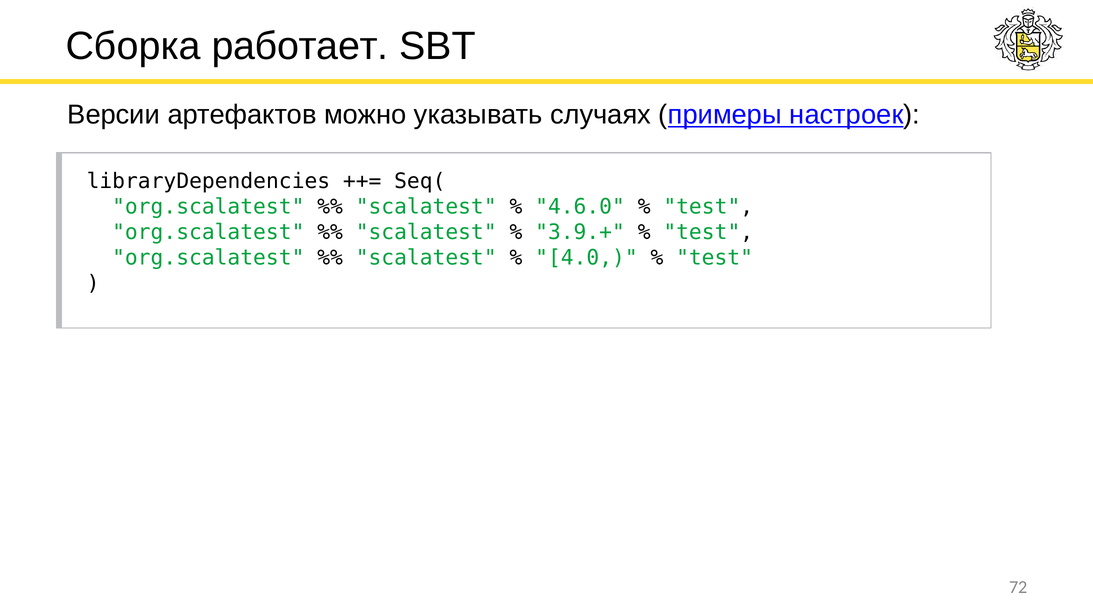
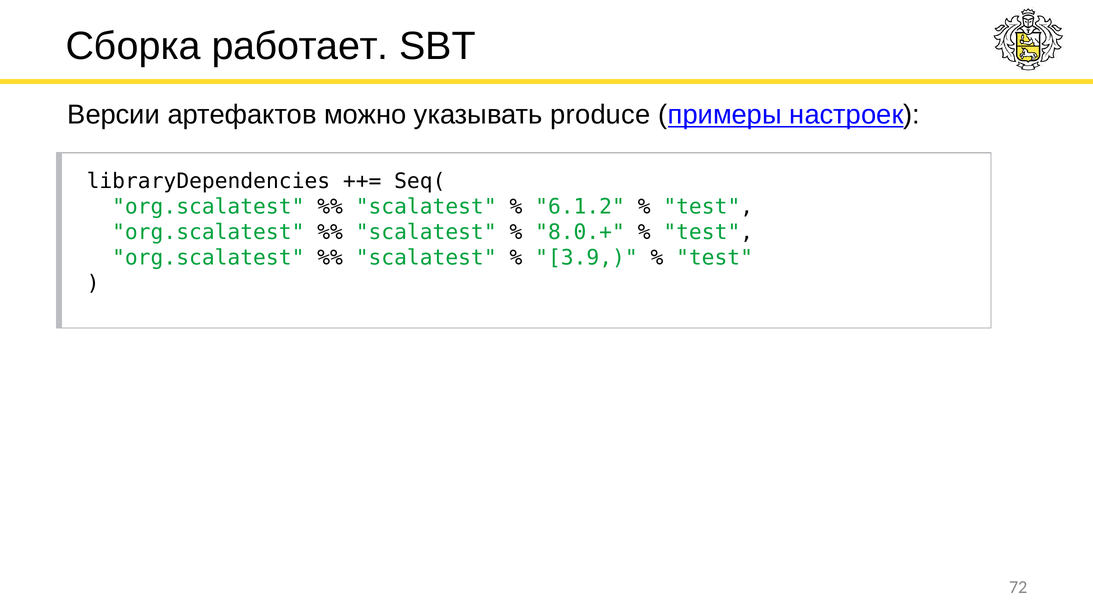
случаях: случаях -> produce (600, 115)
4.6.0: 4.6.0 -> 6.1.2 (580, 207)
3.9.+: 3.9.+ -> 8.0.+ (580, 232)
4.0: 4.0 -> 3.9 (586, 258)
